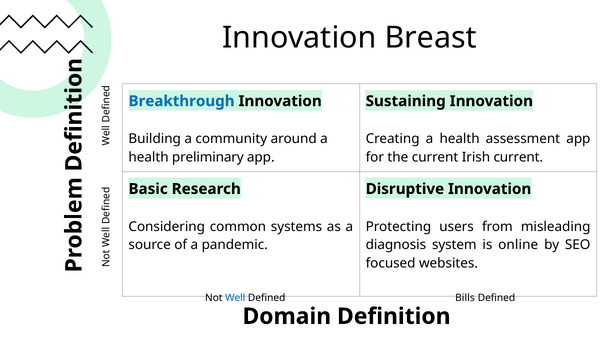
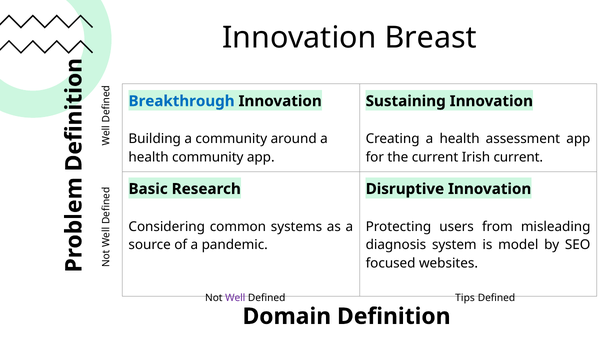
health preliminary: preliminary -> community (208, 157)
online: online -> model (518, 245)
Well colour: blue -> purple (235, 298)
Bills: Bills -> Tips (465, 298)
